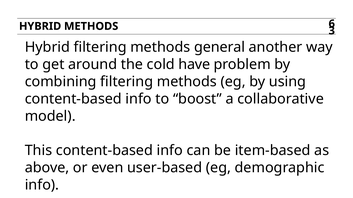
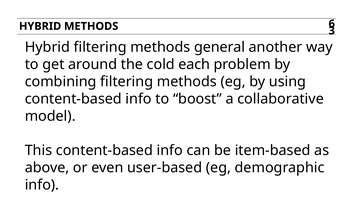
have: have -> each (194, 64)
